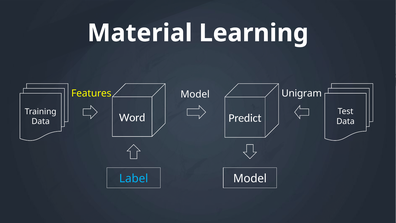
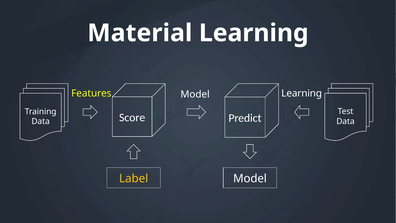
Features Unigram: Unigram -> Learning (302, 93)
Word: Word -> Score (132, 117)
Label colour: light blue -> yellow (134, 178)
